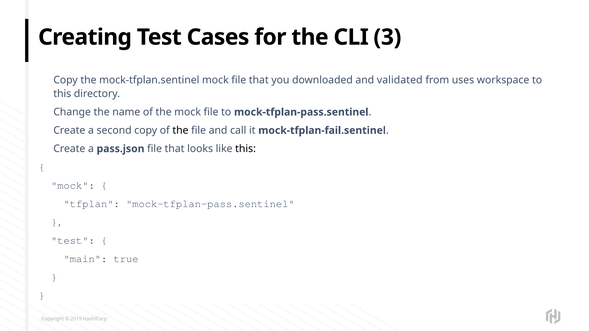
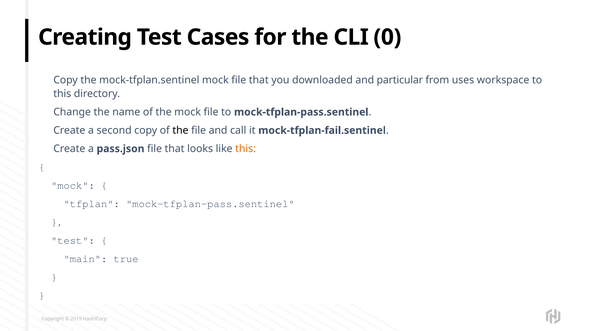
3: 3 -> 0 (387, 37)
validated: validated -> particular (400, 80)
this colour: black -> orange (246, 149)
